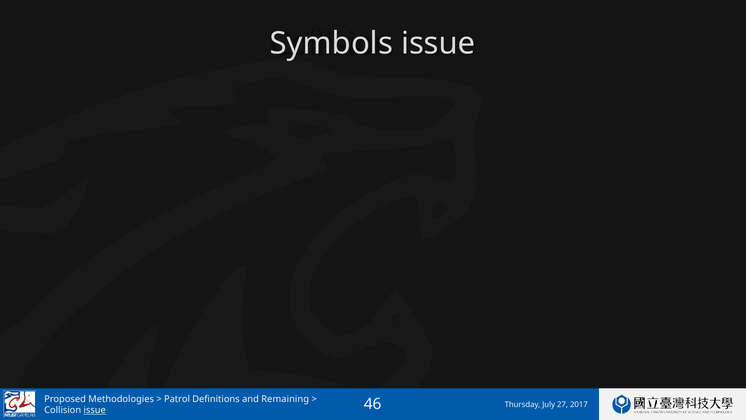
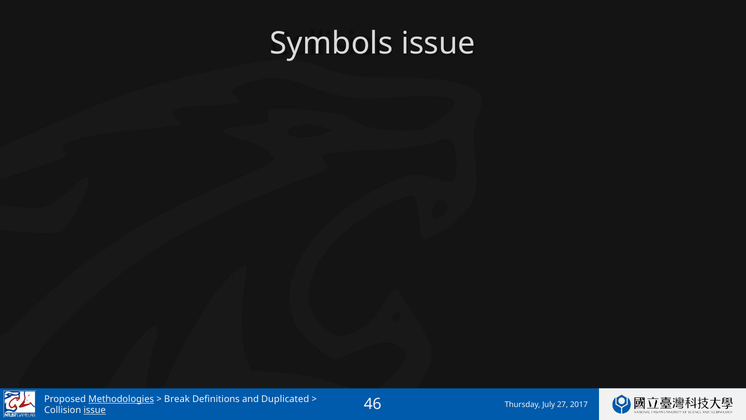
Methodologies underline: none -> present (121, 399)
Patrol: Patrol -> Break (177, 399)
Remaining: Remaining -> Duplicated (285, 399)
